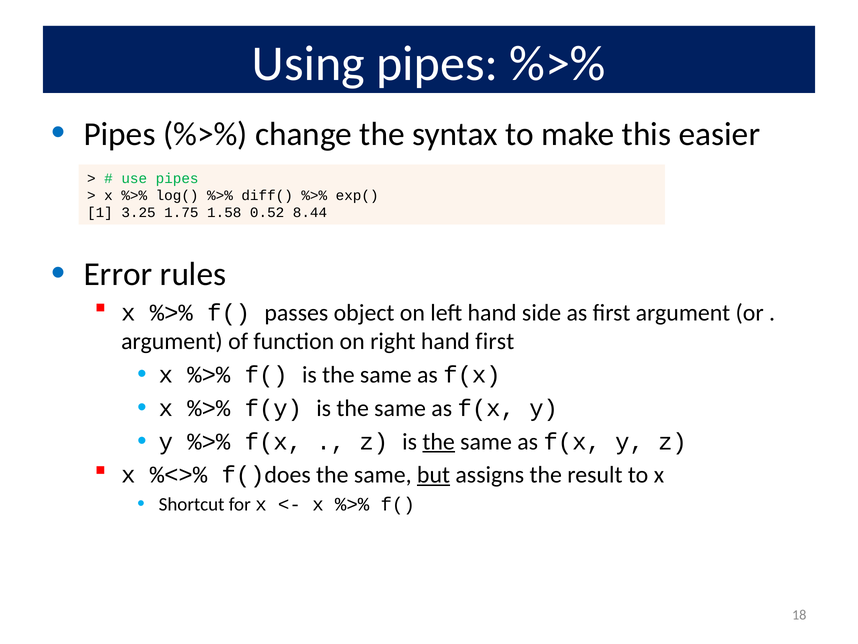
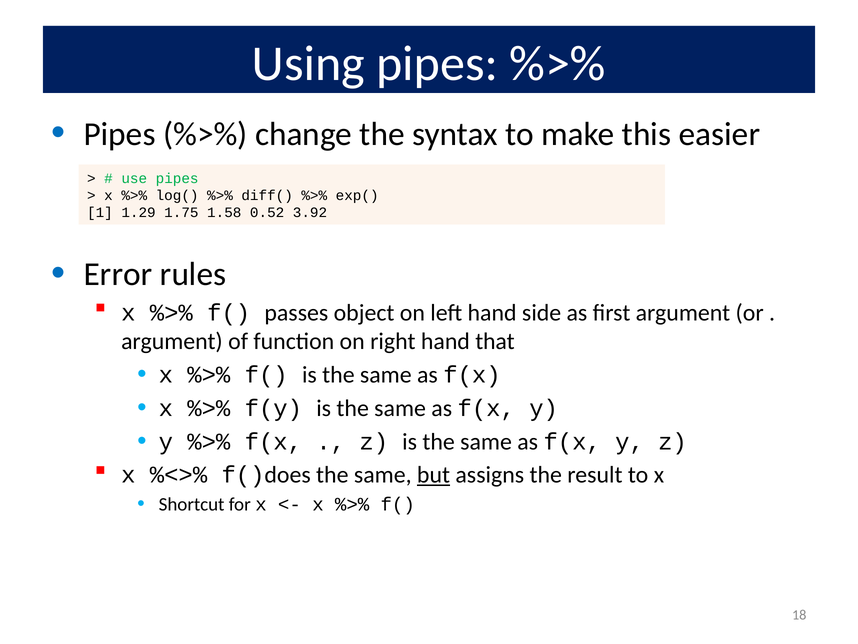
3.25: 3.25 -> 1.29 (139, 213)
8.44: 8.44 -> 3.92 (310, 213)
hand first: first -> that (495, 341)
the underline: present -> none (439, 441)
